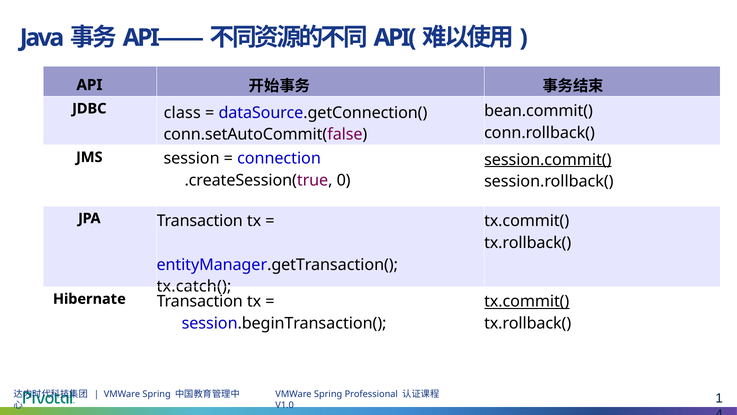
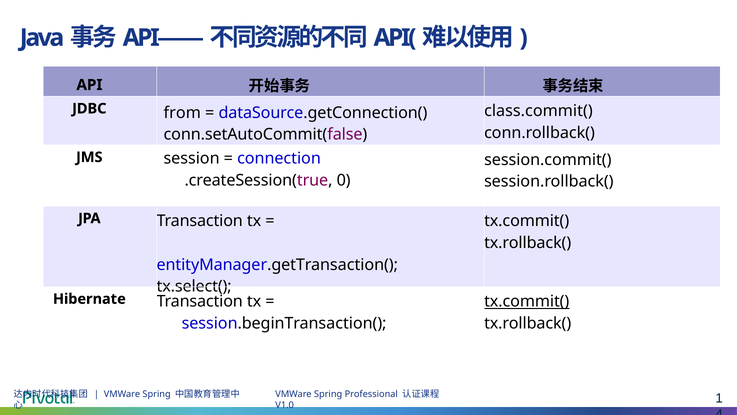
class: class -> from (182, 113)
bean.commit(: bean.commit( -> class.commit( (538, 111)
session.commit( underline: present -> none (548, 160)
tx.catch(: tx.catch( -> tx.select( (194, 286)
